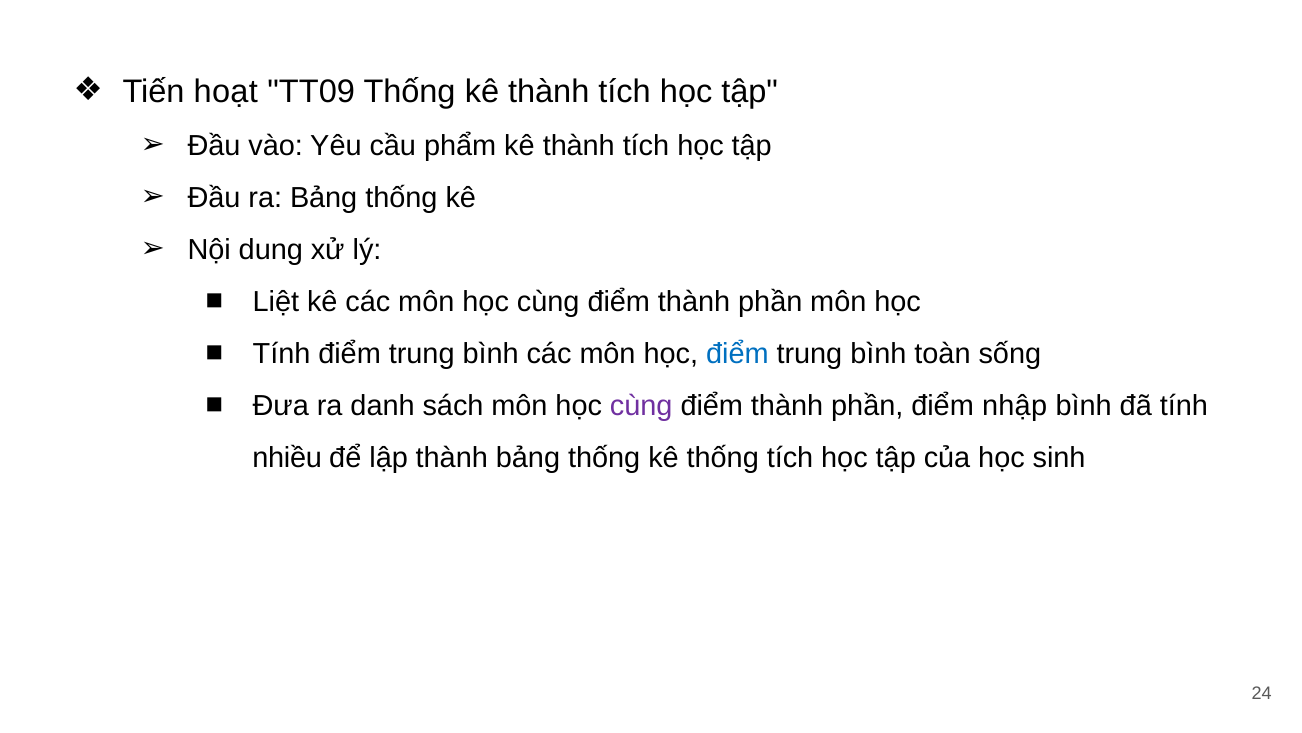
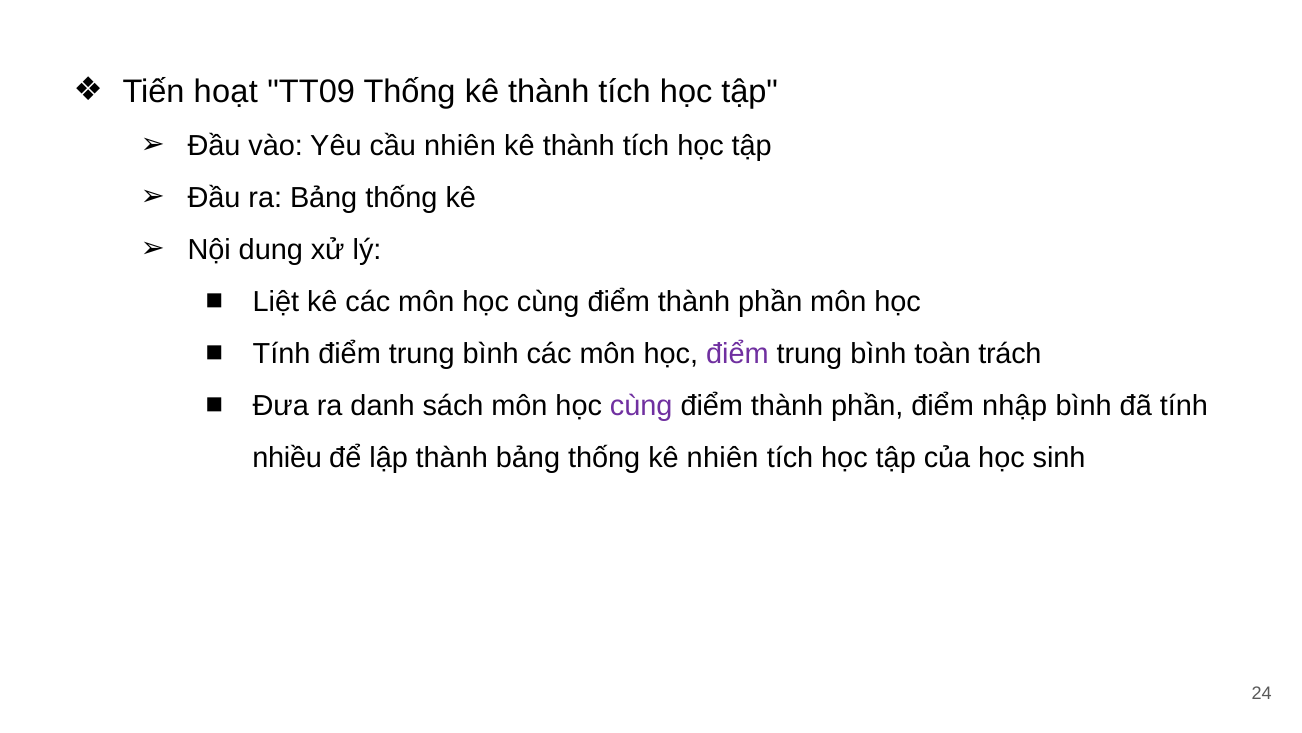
cầu phẩm: phẩm -> nhiên (460, 145)
điểm colour: blue -> purple (737, 353)
sống: sống -> trách (1010, 353)
kê thống: thống -> nhiên (723, 457)
